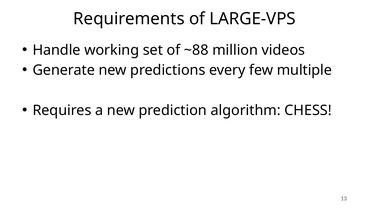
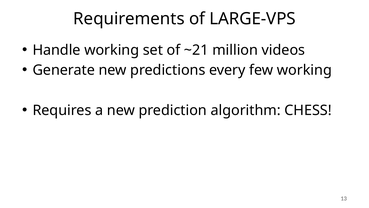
~88: ~88 -> ~21 (196, 50)
few multiple: multiple -> working (304, 70)
